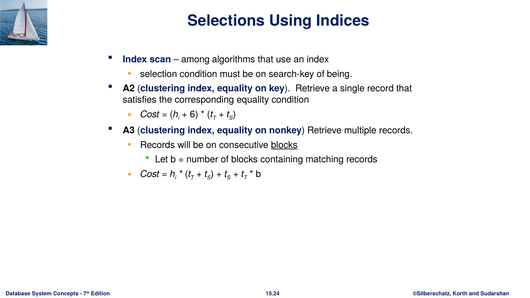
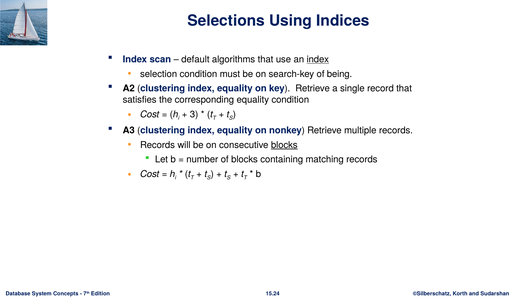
among: among -> default (195, 59)
index underline: none -> present (318, 59)
6: 6 -> 3 (194, 114)
